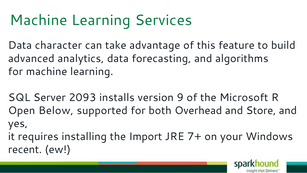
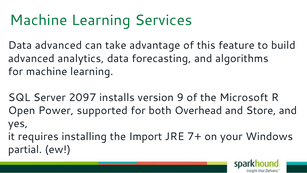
Data character: character -> advanced (58, 45)
2093: 2093 -> 2097 (82, 97)
Below: Below -> Power (56, 110)
recent: recent -> partial (25, 149)
